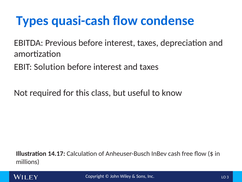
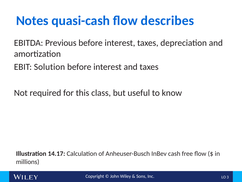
Types: Types -> Notes (32, 21)
condense: condense -> describes (167, 21)
